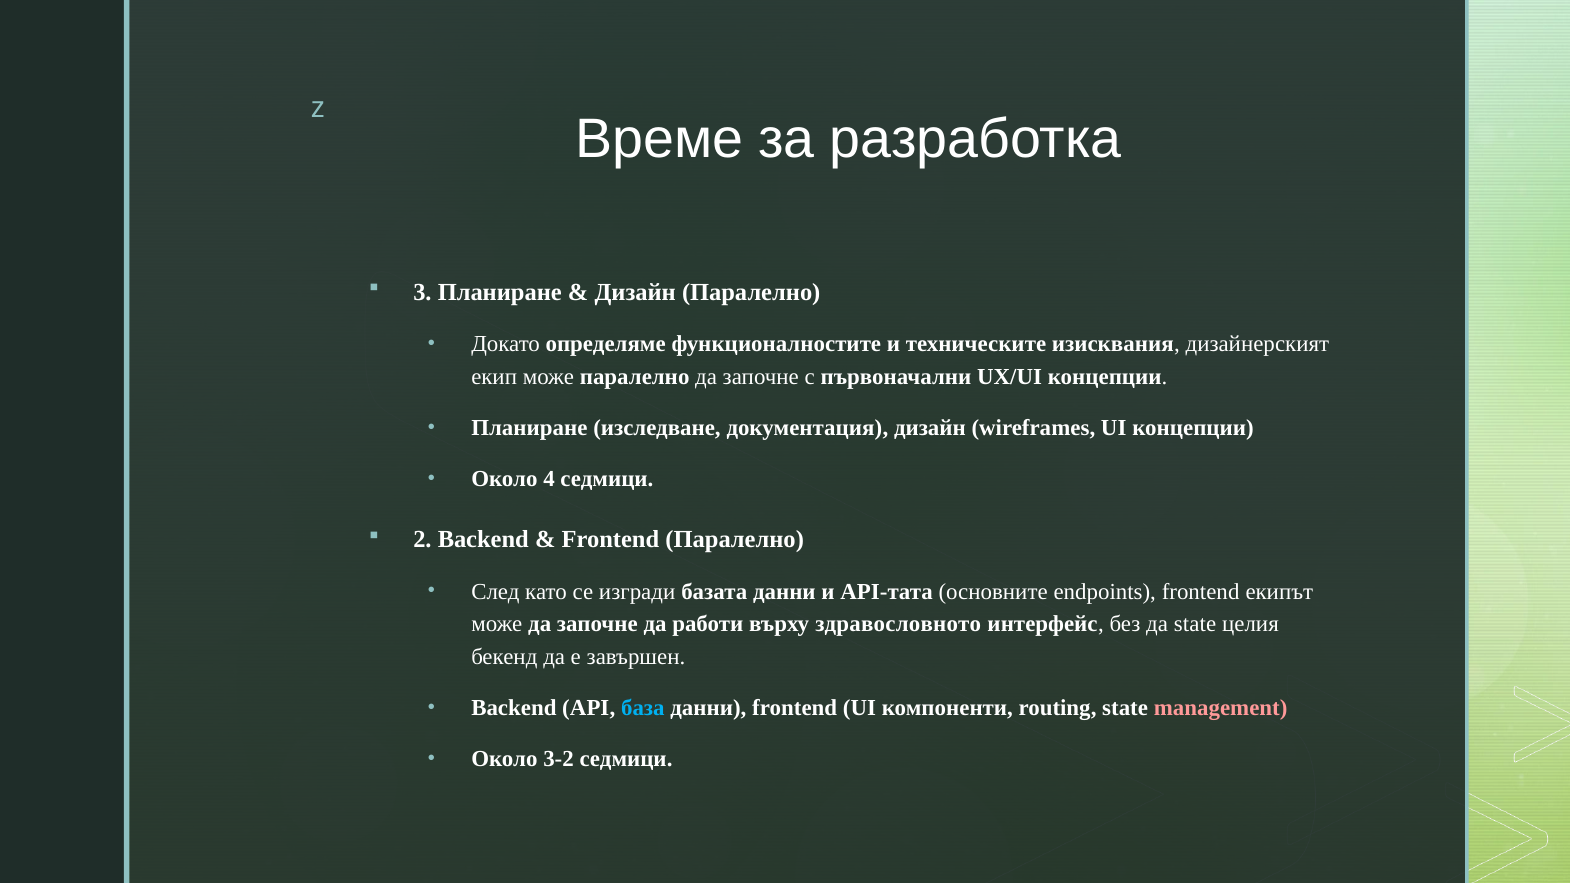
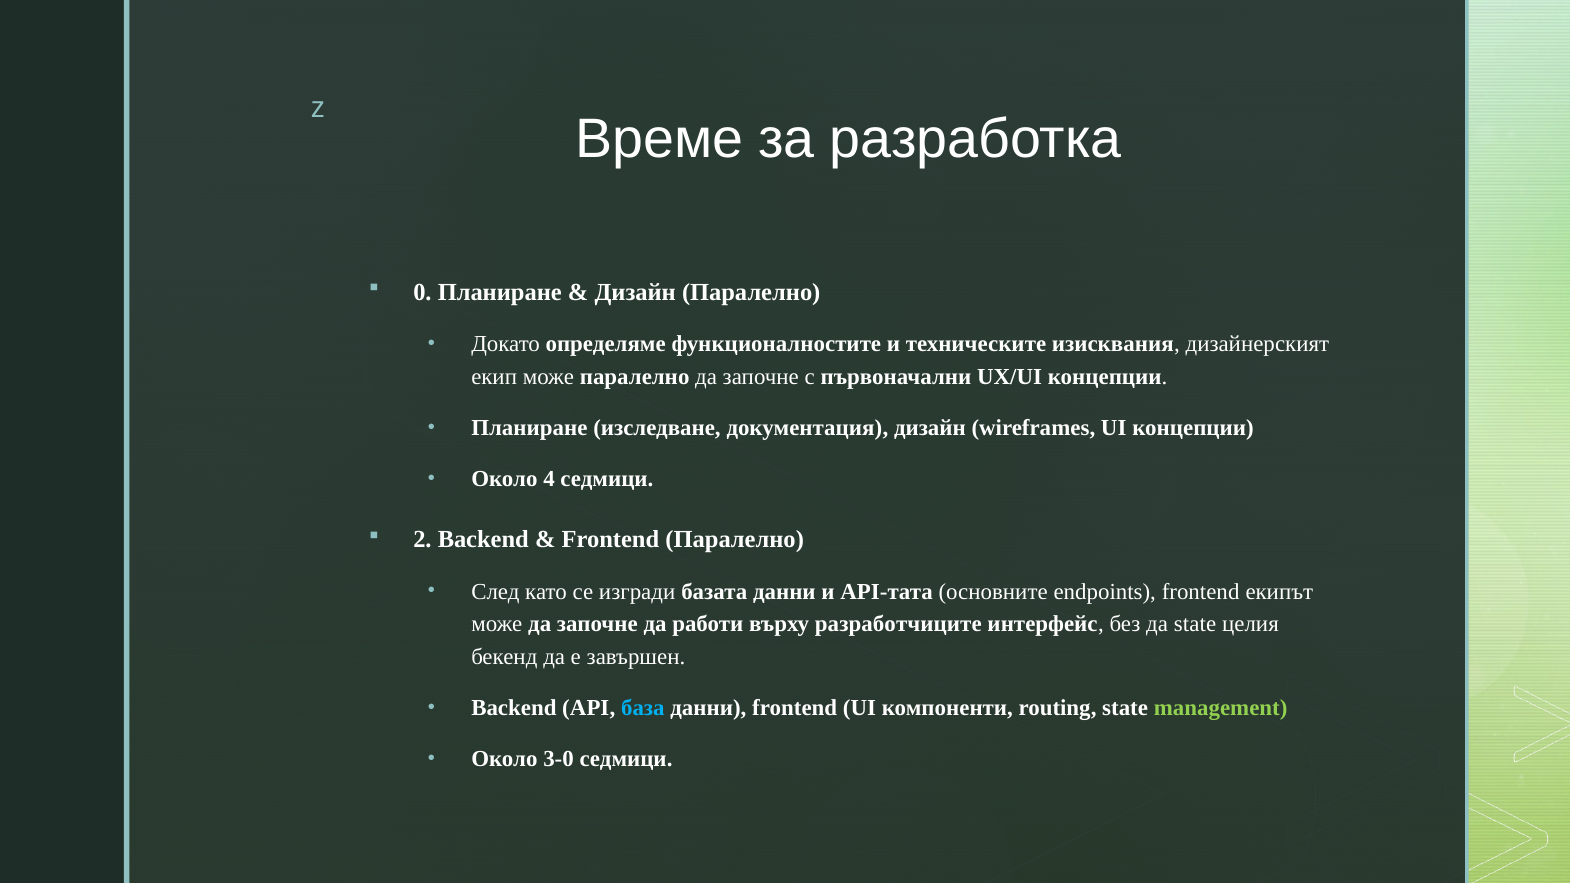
3: 3 -> 0 (422, 292)
здравословното: здравословното -> разработчиците (898, 624)
management colour: pink -> light green (1221, 708)
3-2: 3-2 -> 3-0 (559, 759)
